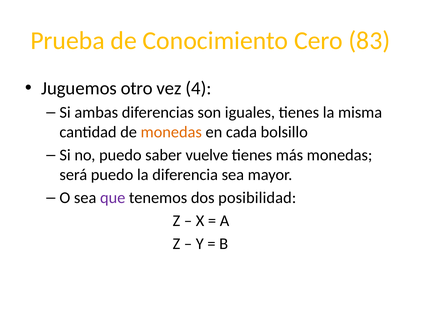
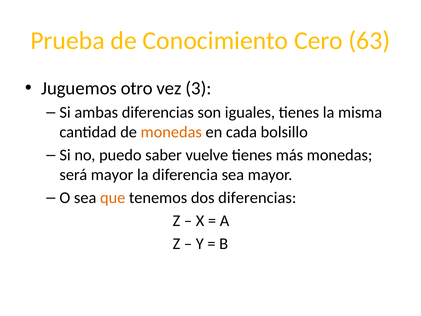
83: 83 -> 63 (369, 41)
4: 4 -> 3 (199, 88)
será puedo: puedo -> mayor (112, 175)
que colour: purple -> orange (113, 198)
dos posibilidad: posibilidad -> diferencias (257, 198)
